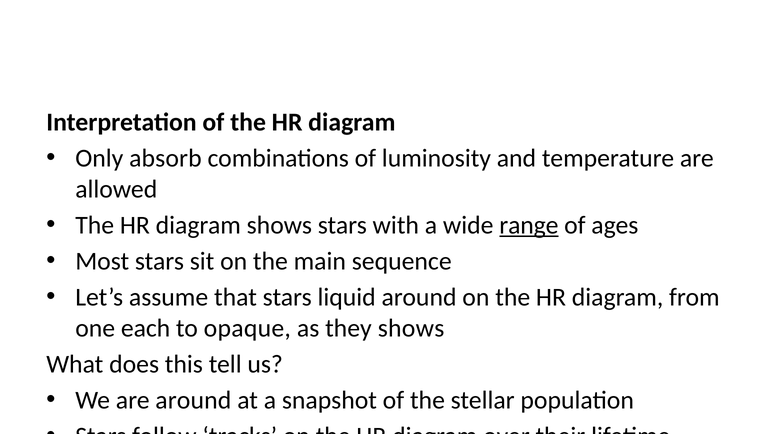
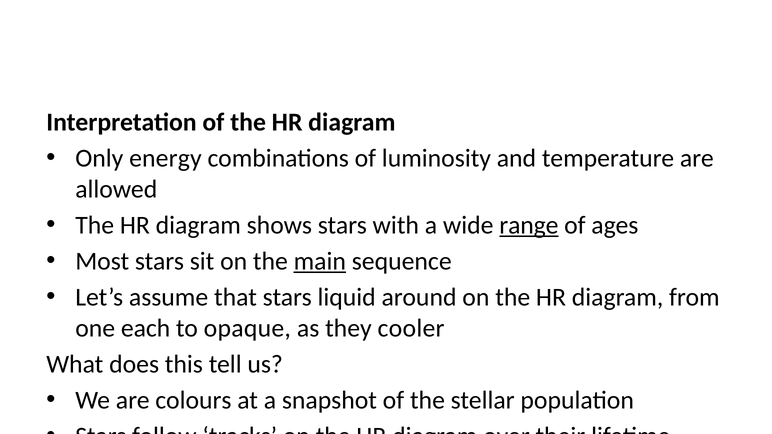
absorb: absorb -> energy (165, 158)
main underline: none -> present (320, 261)
they shows: shows -> cooler (411, 328)
are around: around -> colours (193, 400)
